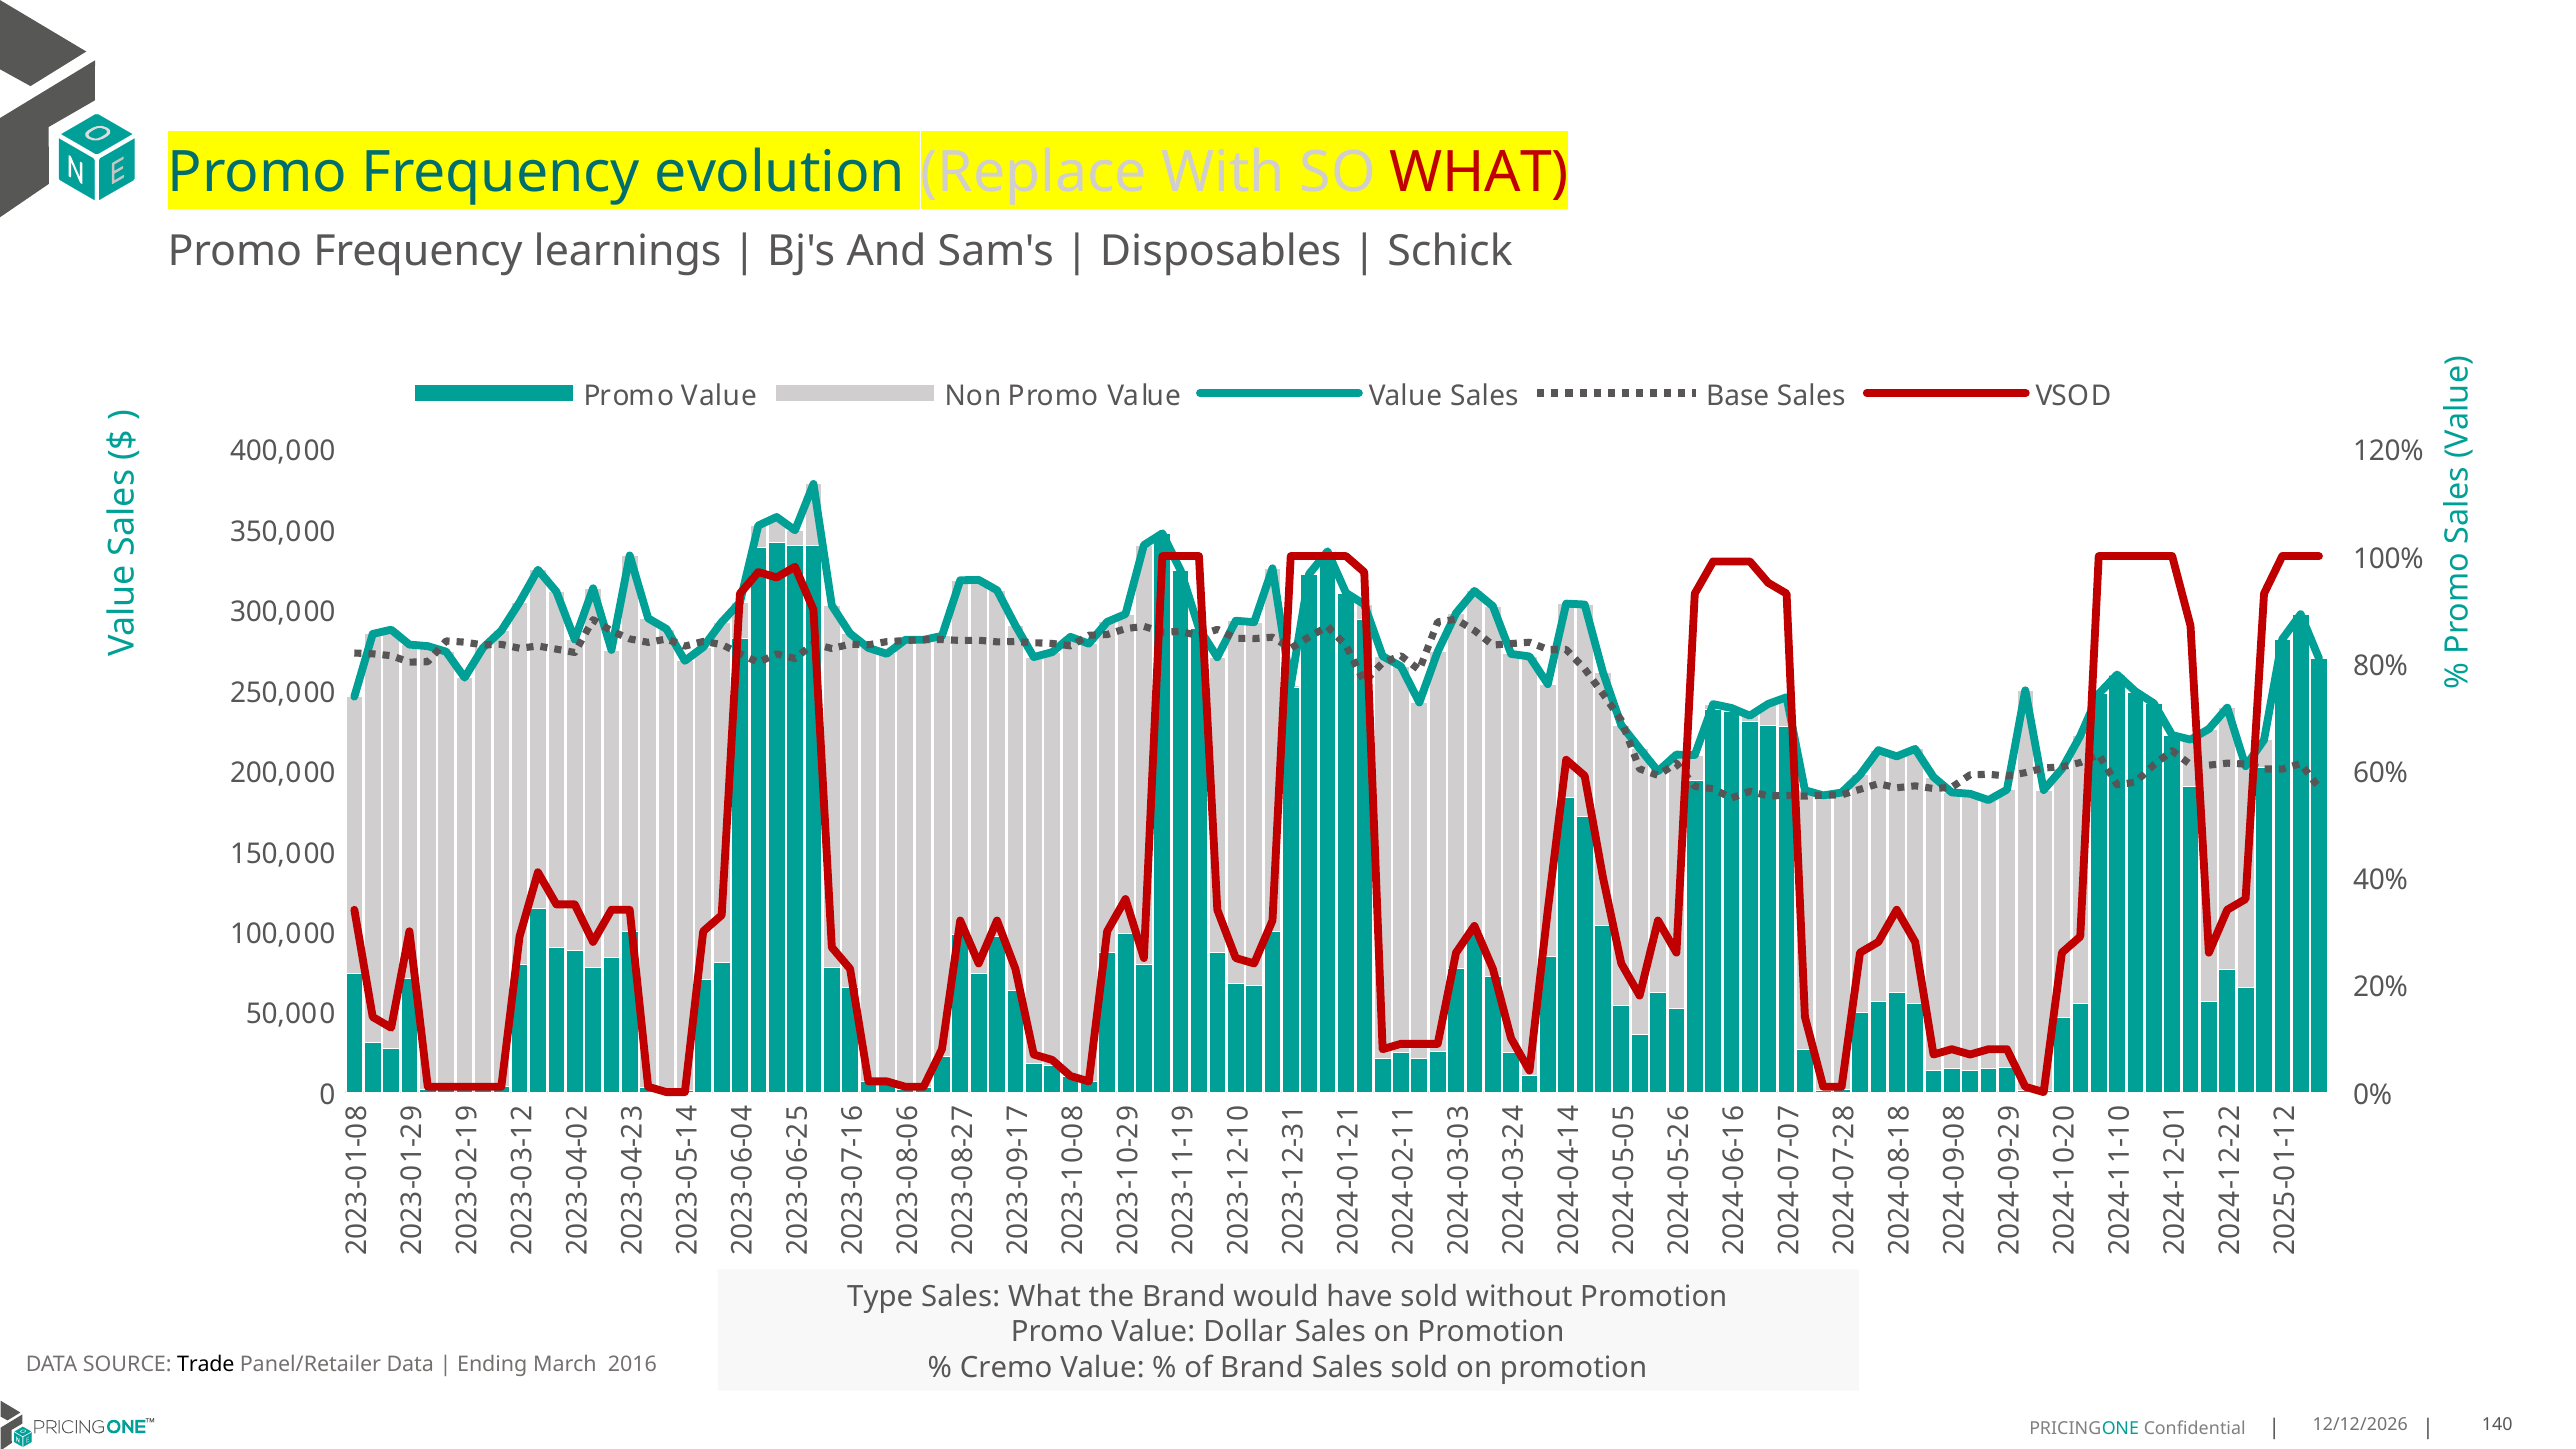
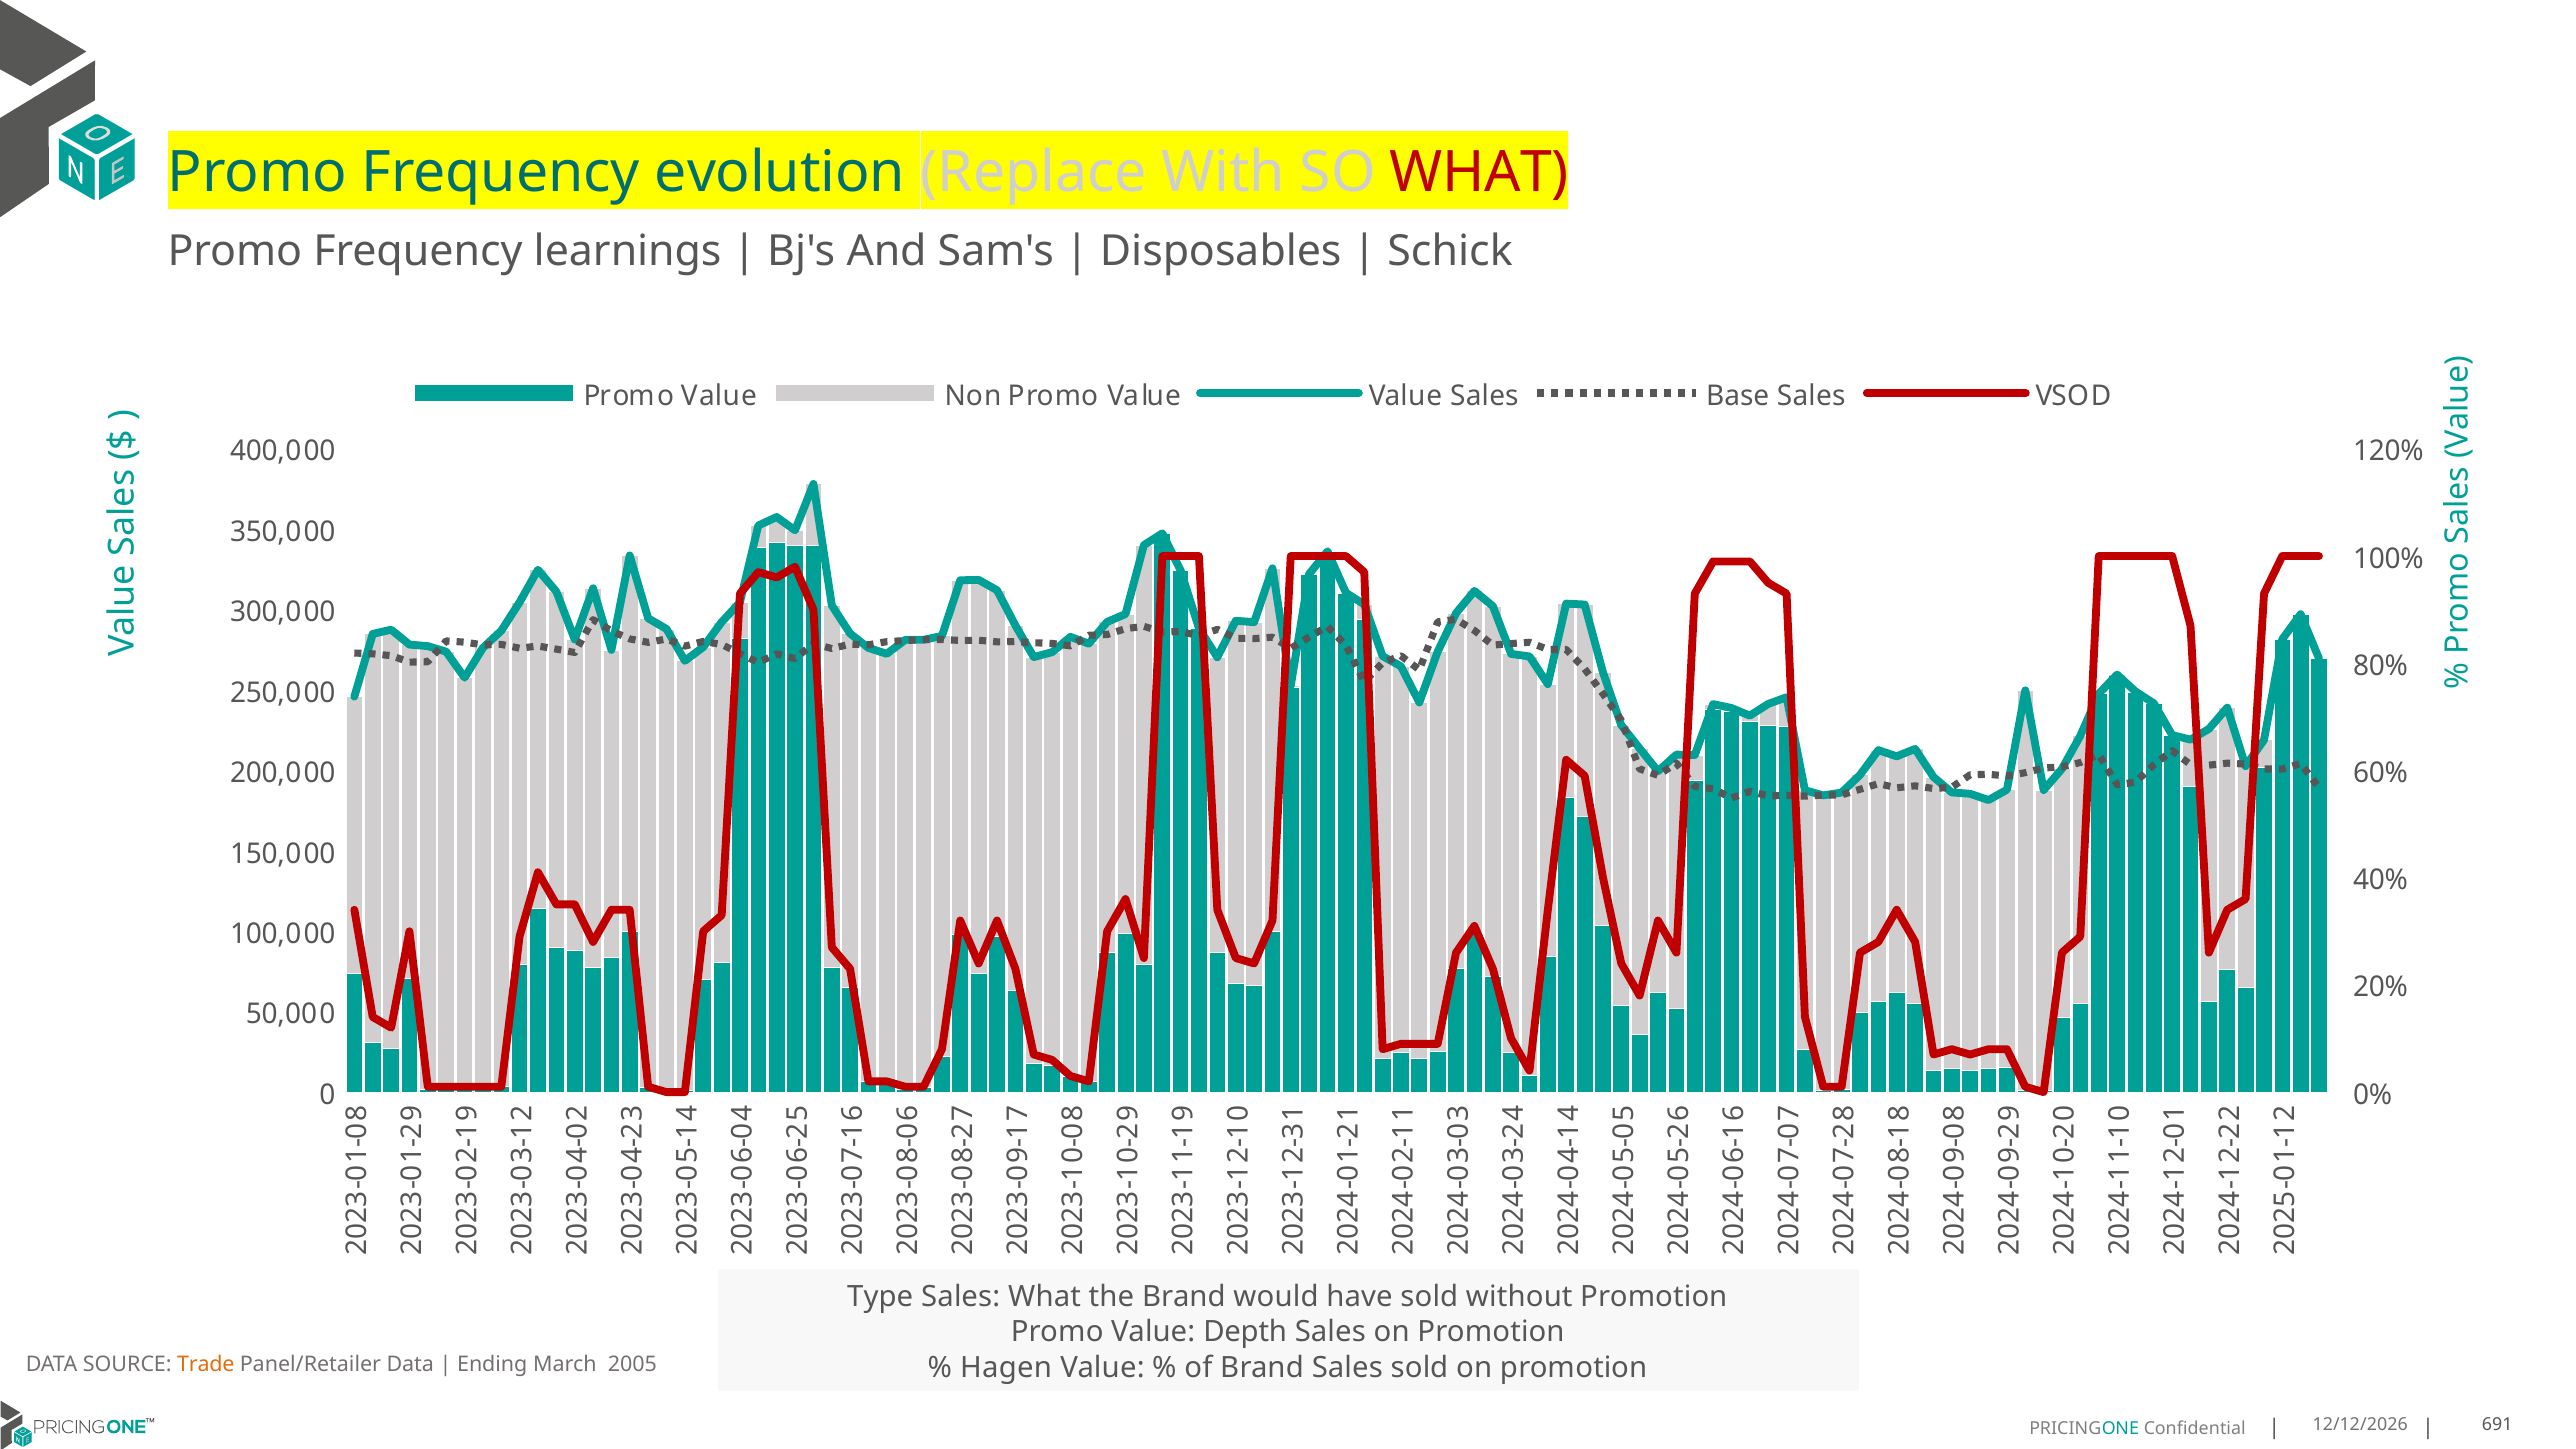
Dollar: Dollar -> Depth (1245, 1332)
Trade colour: black -> orange (206, 1365)
2016: 2016 -> 2005 (632, 1365)
Cremo: Cremo -> Hagen (1006, 1368)
140: 140 -> 691 (2497, 1425)
